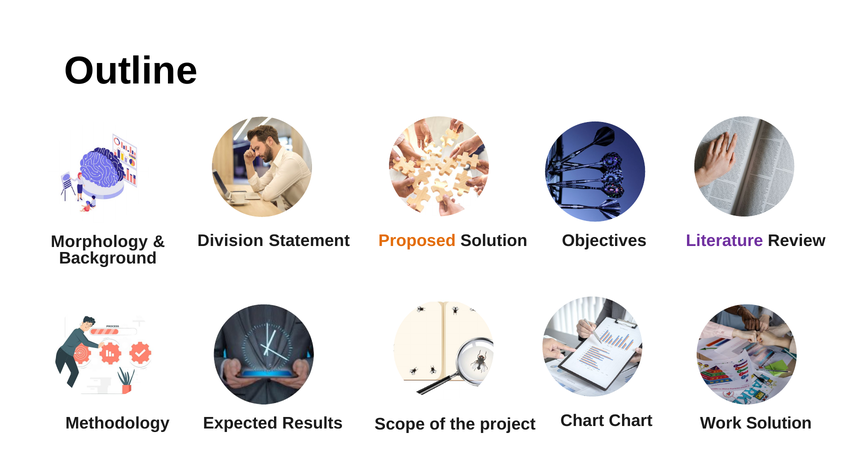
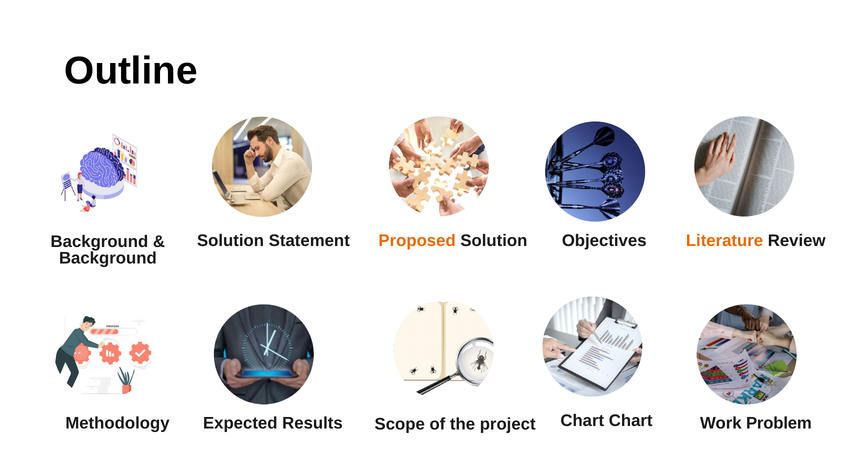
Division: Division -> Solution (231, 241)
Literature colour: purple -> orange (724, 240)
Morphology: Morphology -> Background (99, 241)
Work Solution: Solution -> Problem (779, 423)
